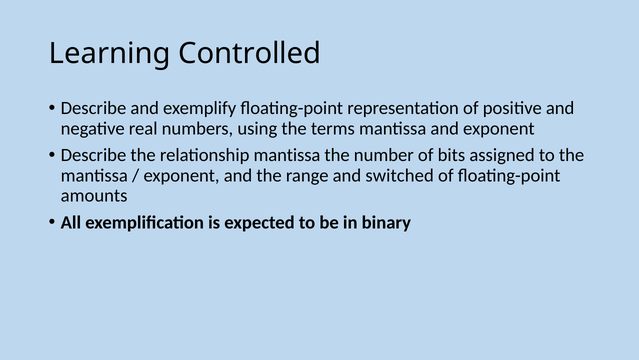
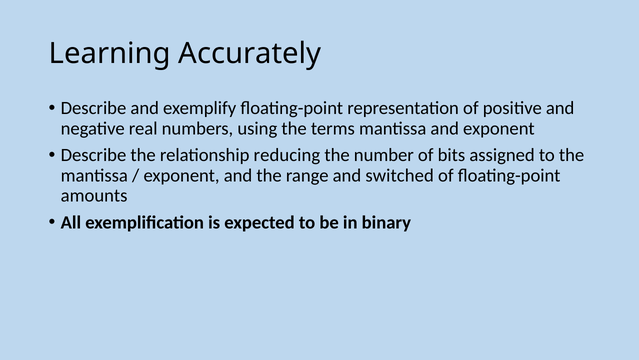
Controlled: Controlled -> Accurately (250, 54)
relationship mantissa: mantissa -> reducing (287, 155)
